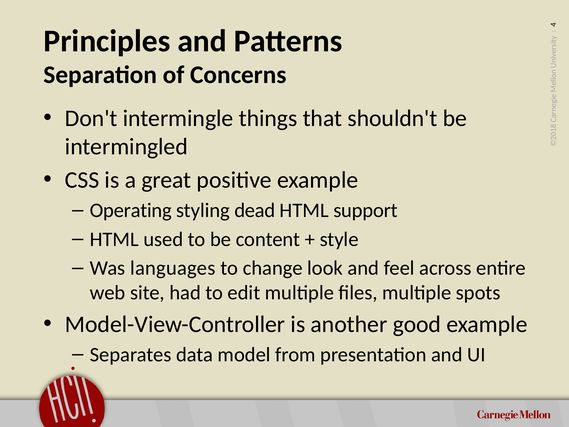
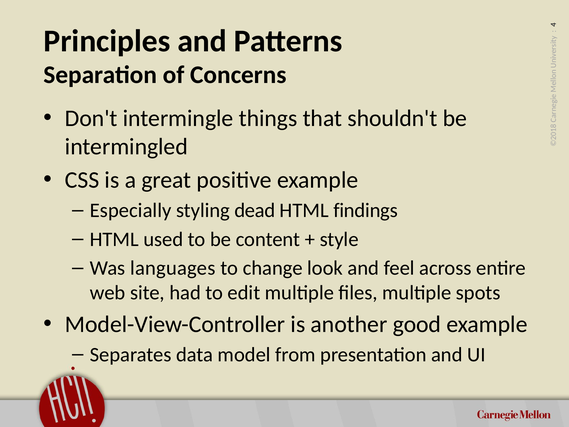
Operating: Operating -> Especially (131, 210)
support: support -> findings (366, 210)
